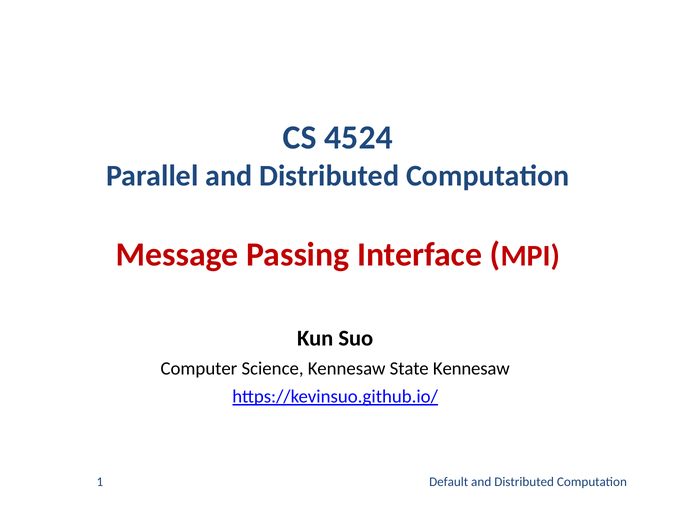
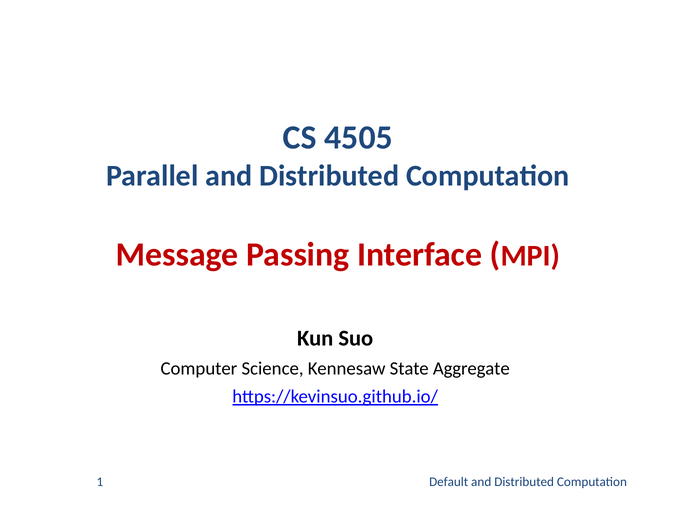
4524: 4524 -> 4505 (359, 138)
State Kennesaw: Kennesaw -> Aggregate (471, 369)
